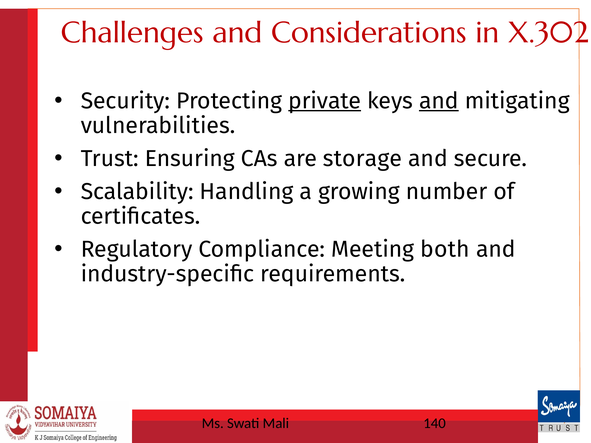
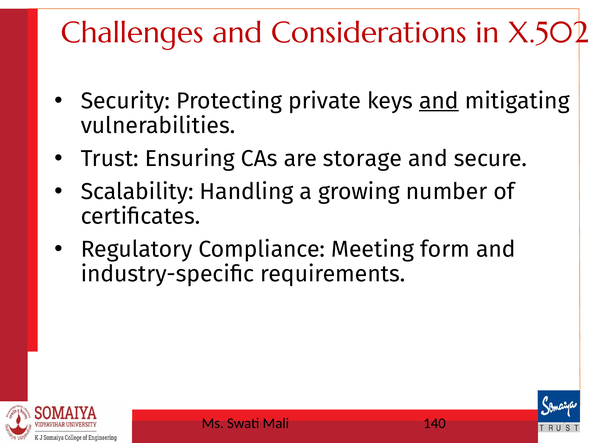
X.302: X.302 -> X.502 (548, 33)
private underline: present -> none (325, 101)
both: both -> form (445, 249)
